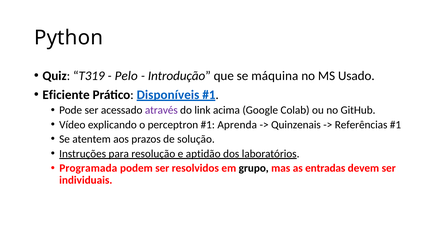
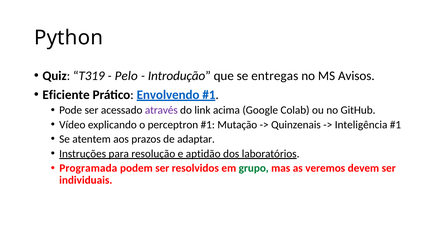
máquina: máquina -> entregas (275, 76)
Usado: Usado -> Avisos (356, 76)
Disponíveis: Disponíveis -> Envolvendo (168, 95)
Aprenda: Aprenda -> Mutação (237, 124)
Referências: Referências -> Inteligência (361, 124)
solução: solução -> adaptar (196, 139)
grupo colour: black -> green (254, 168)
entradas: entradas -> veremos (325, 168)
